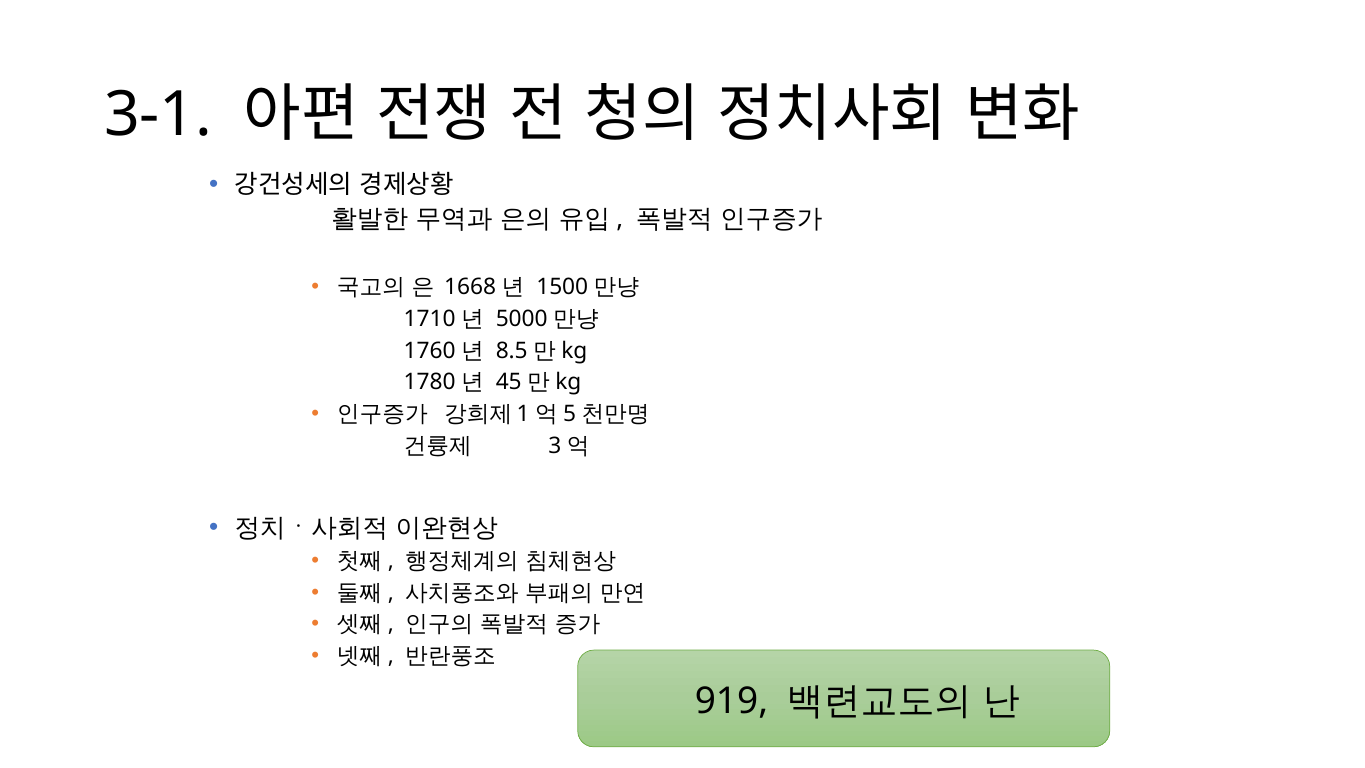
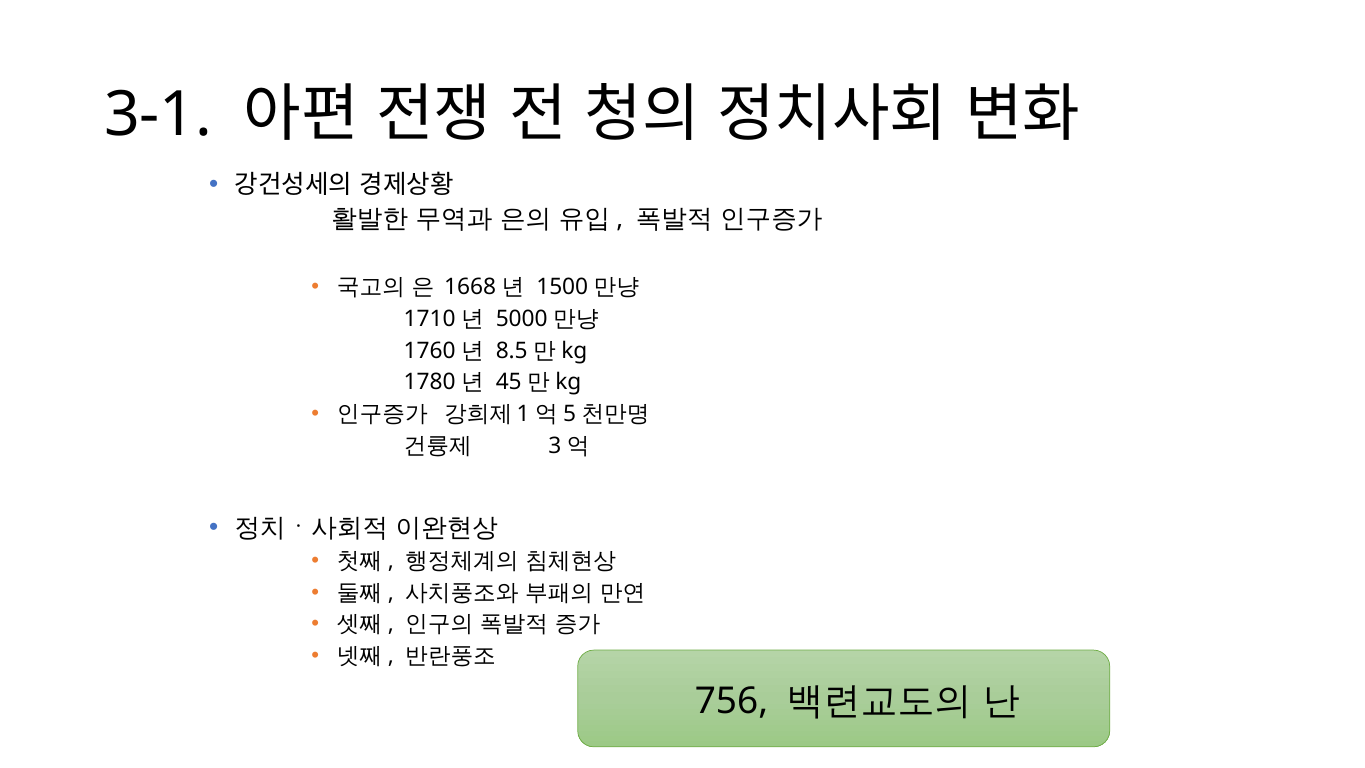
919: 919 -> 756 (732, 701)
